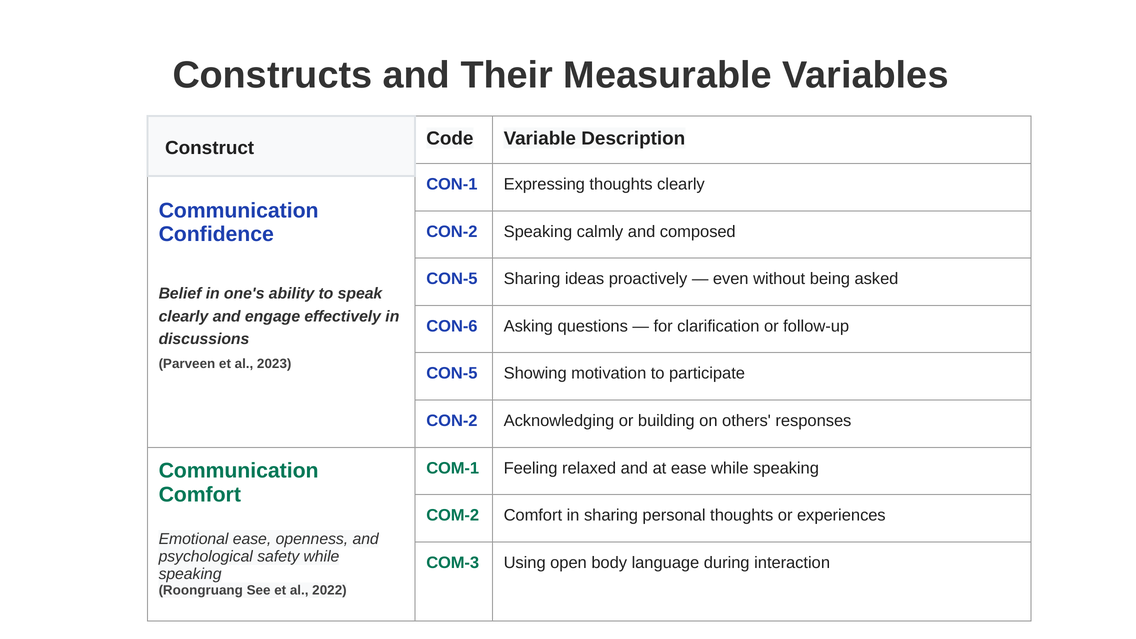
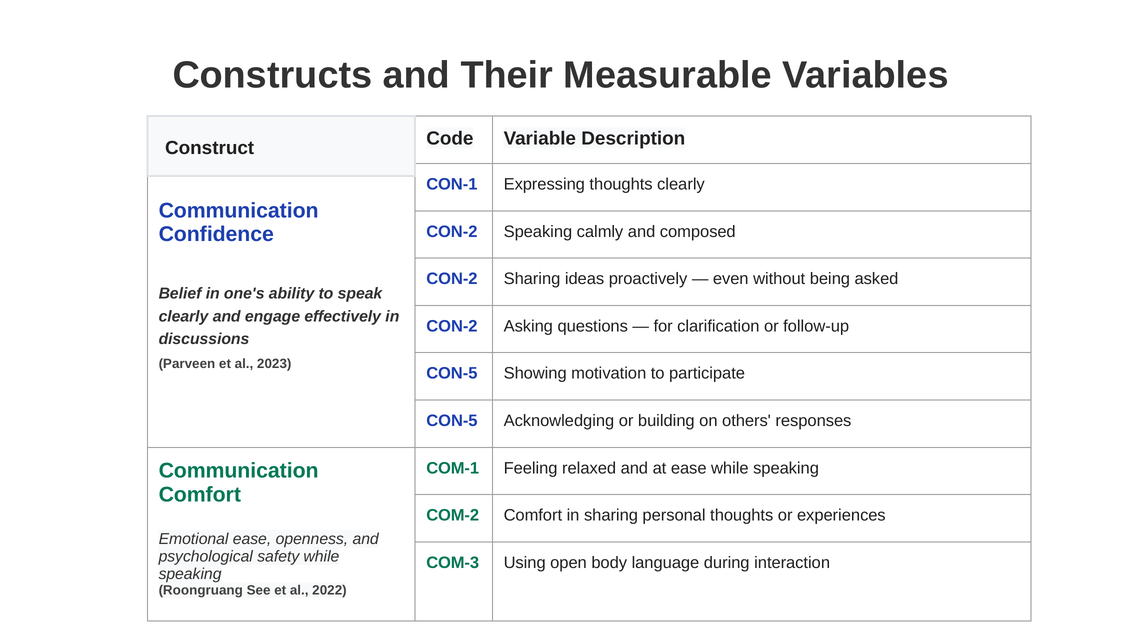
CON-5: CON-5 -> CON-2 (452, 279)
CON-6: CON-6 -> CON-2 (452, 326)
CON-2: CON-2 -> CON-5 (452, 421)
